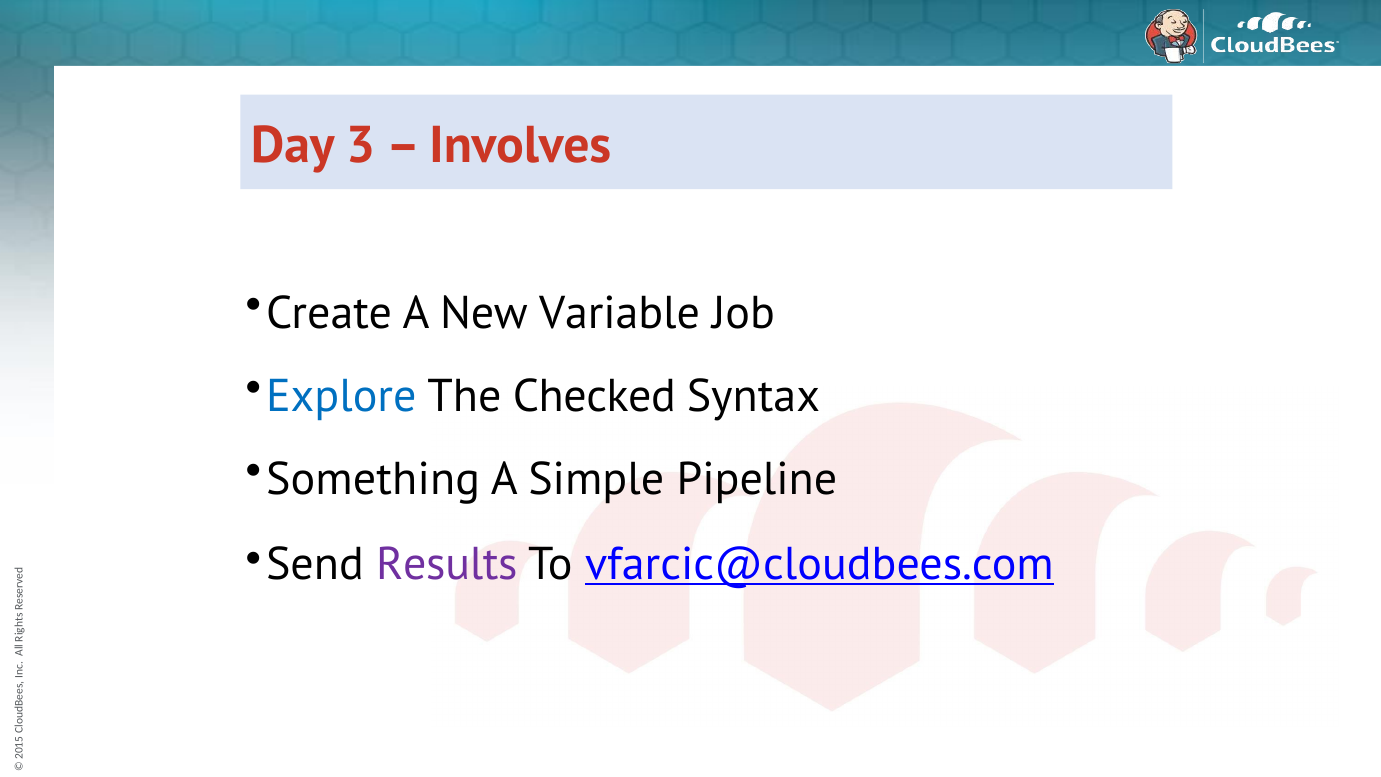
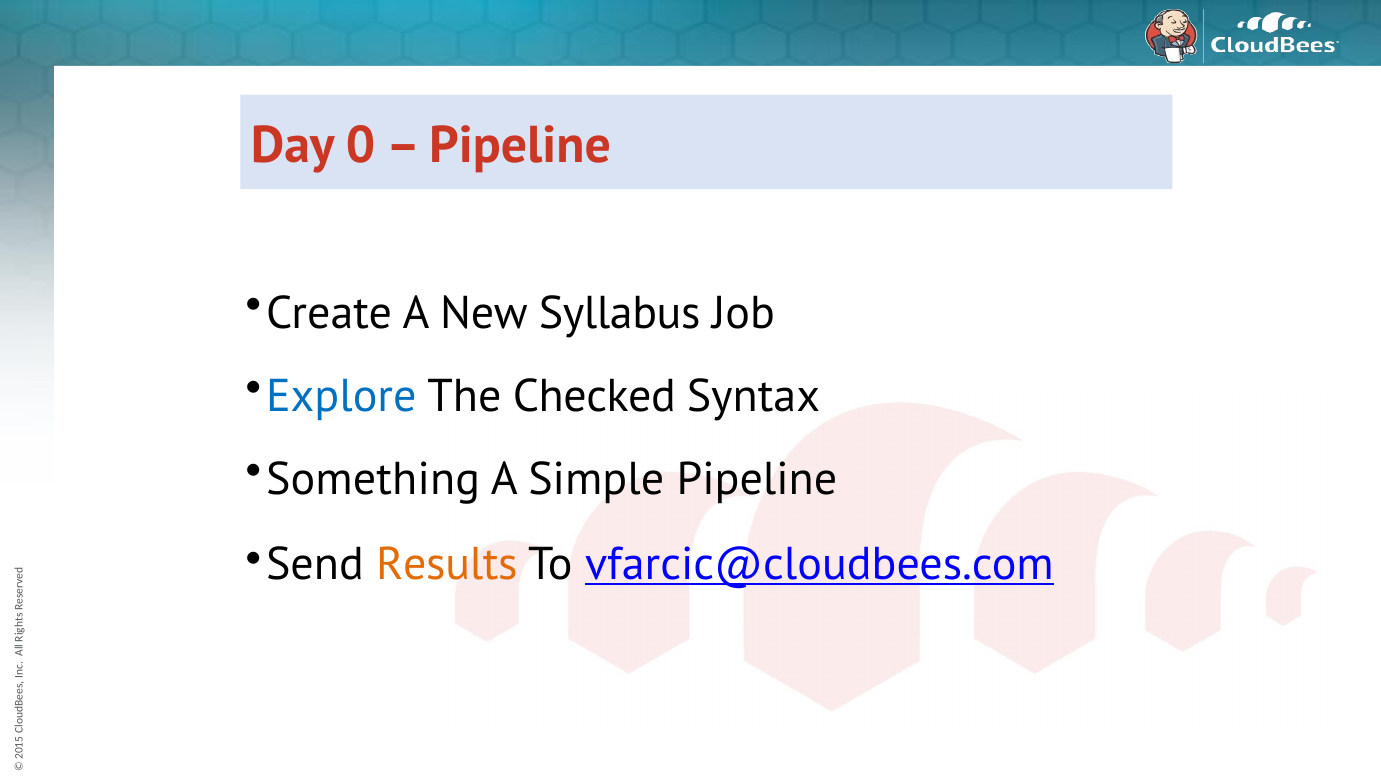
Day 3: 3 -> 0 (361, 145)
Involves: Involves -> Pipeline (520, 145)
Variable: Variable -> Syllabus (620, 313)
Results colour: purple -> orange (447, 564)
